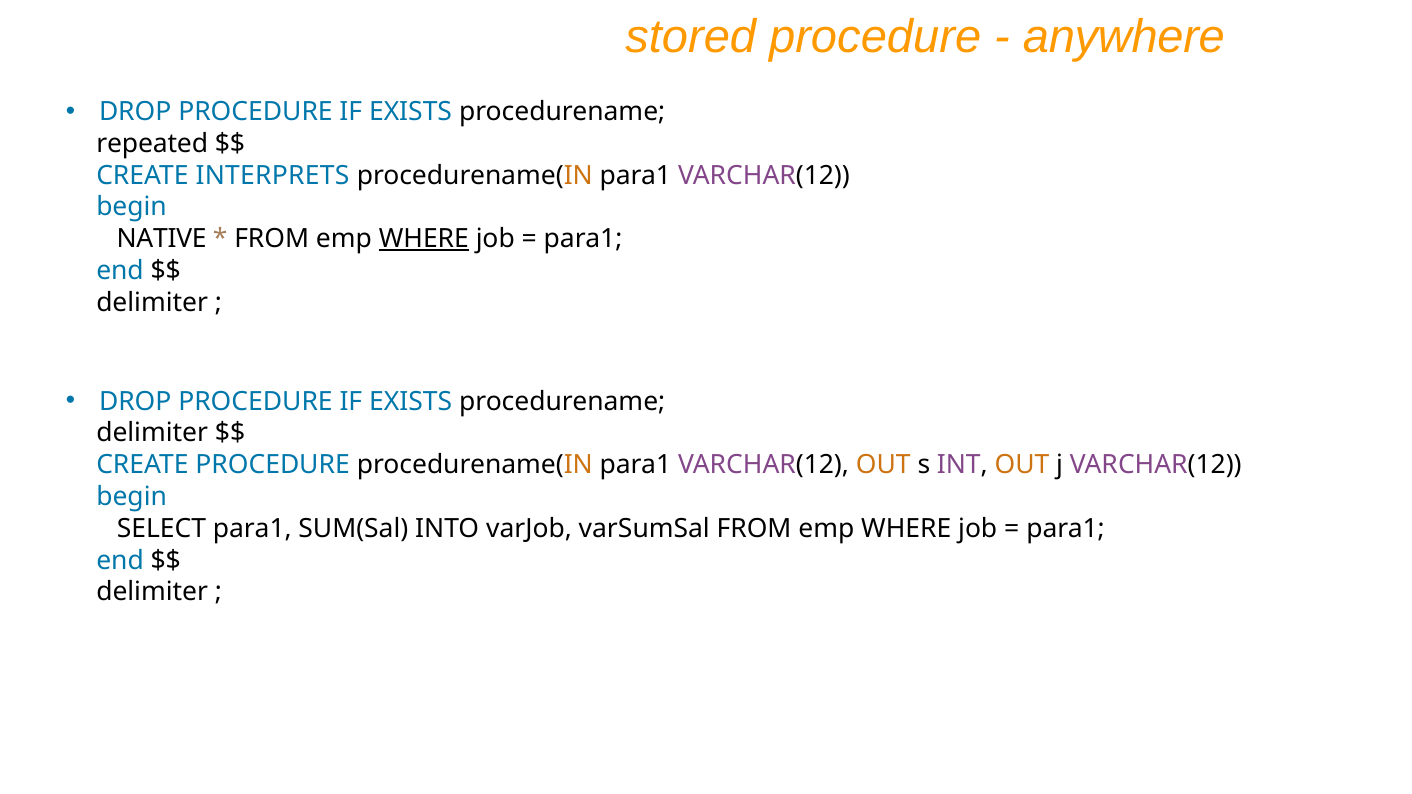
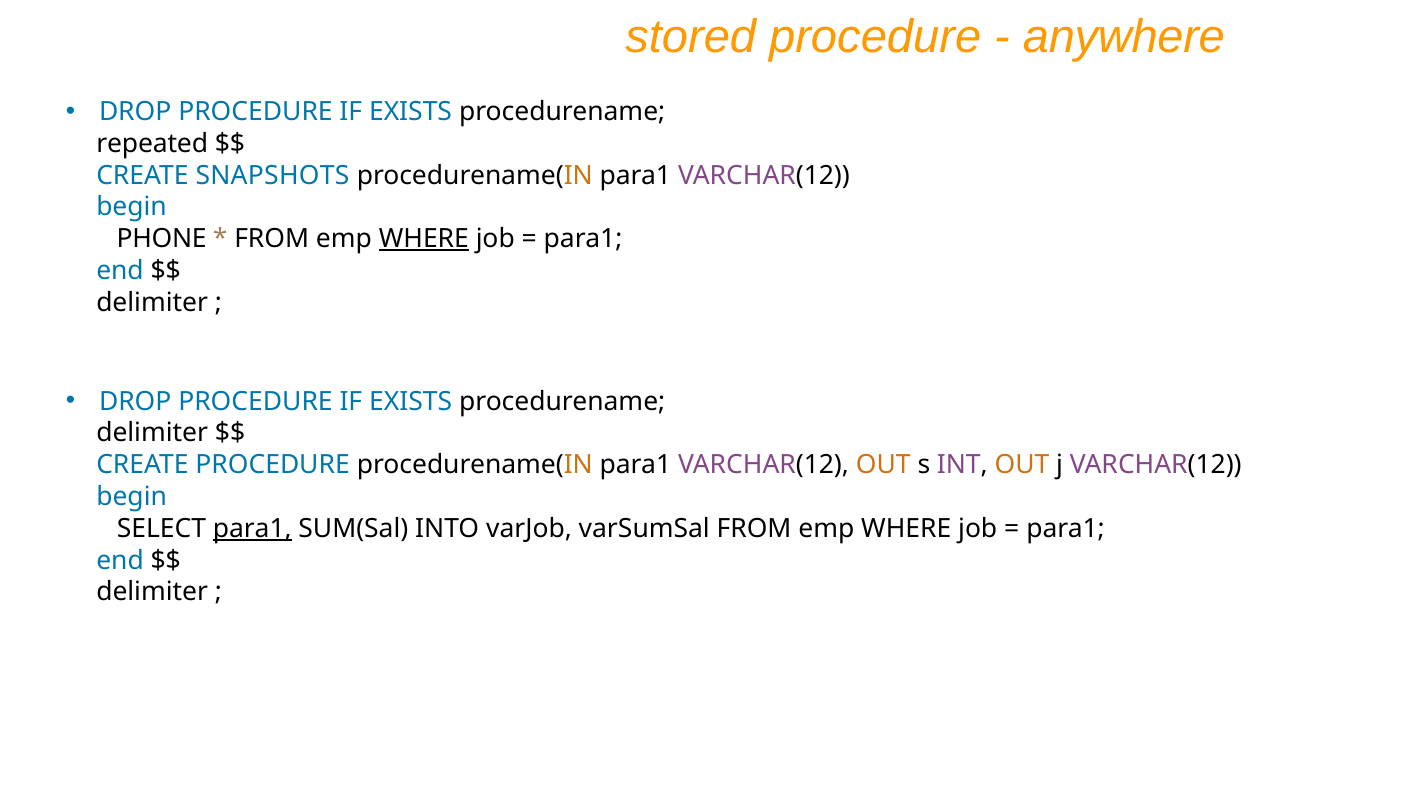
INTERPRETS: INTERPRETS -> SNAPSHOTS (272, 175)
NATIVE: NATIVE -> PHONE (162, 239)
para1 underline: none -> present (252, 529)
